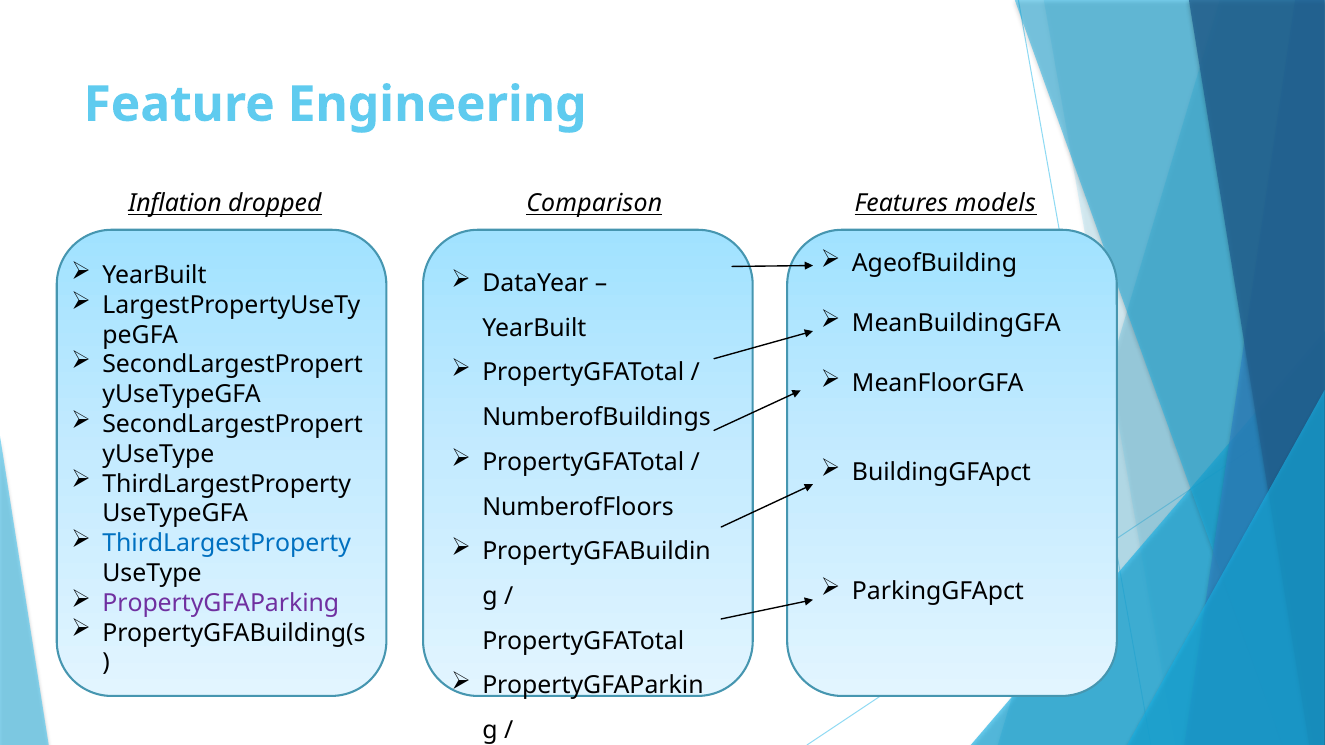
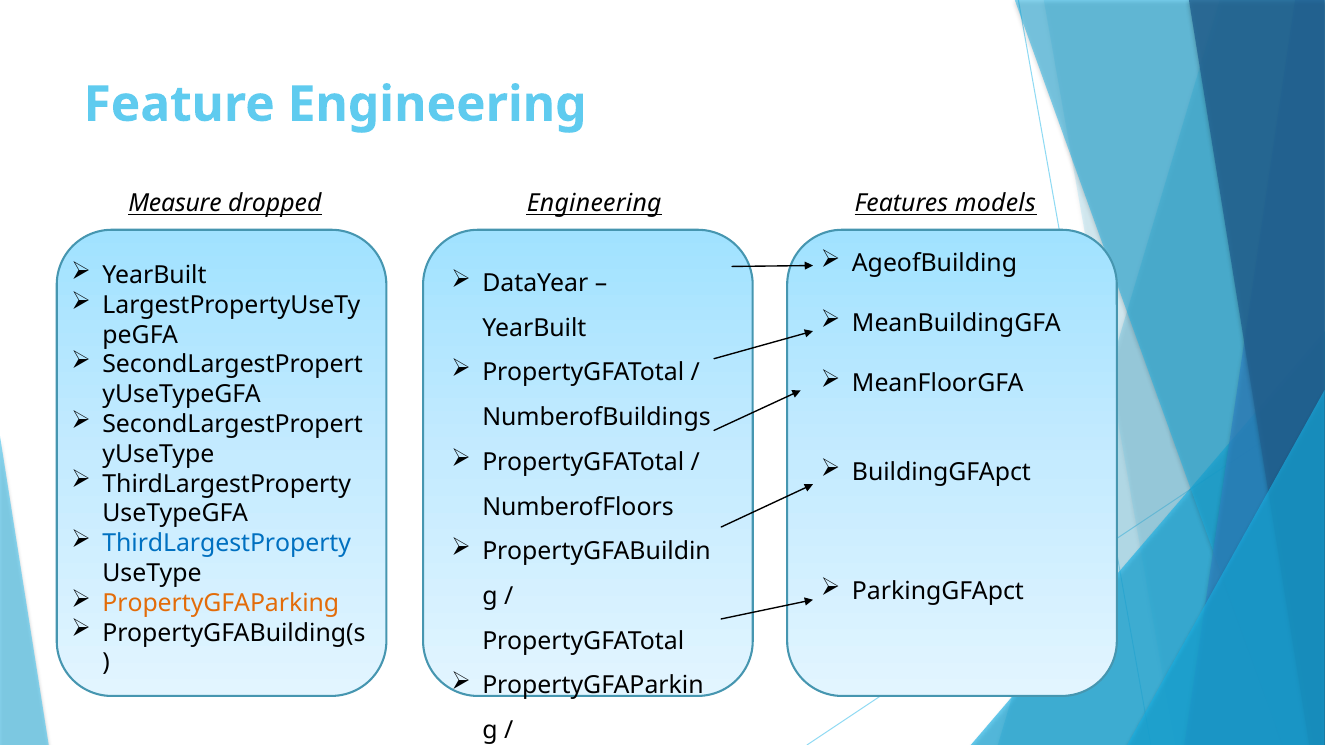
Inflation: Inflation -> Measure (175, 204)
dropped Comparison: Comparison -> Engineering (594, 204)
PropertyGFAParking colour: purple -> orange (221, 603)
